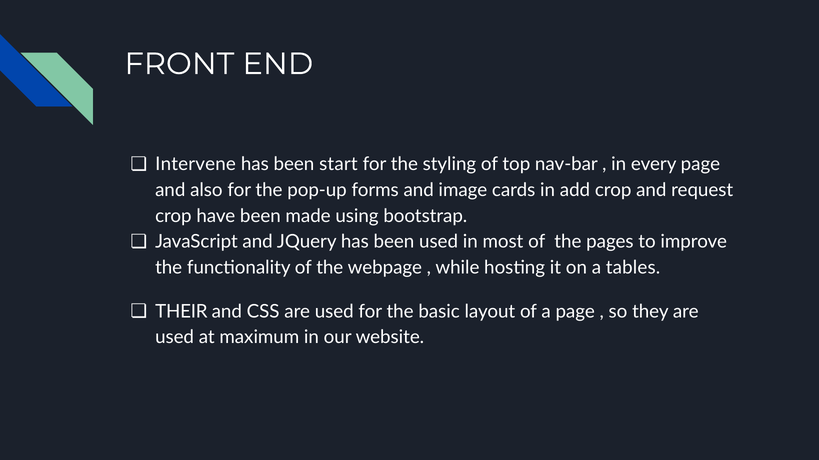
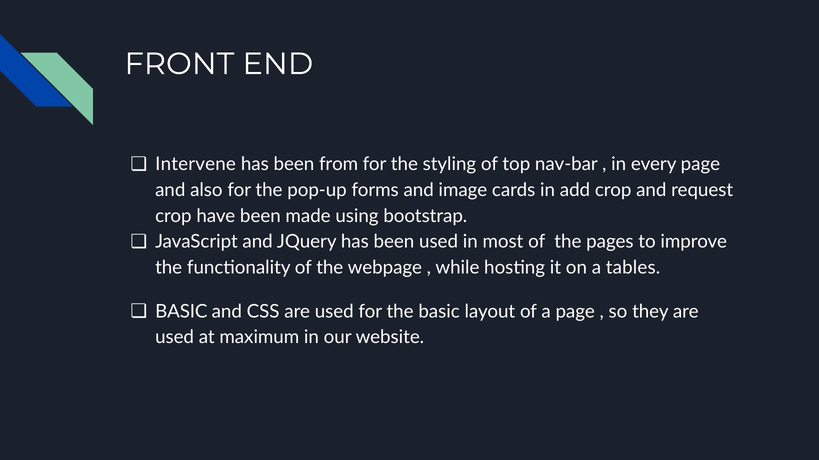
start: start -> from (339, 165)
THEIR: THEIR -> BASIC (181, 312)
